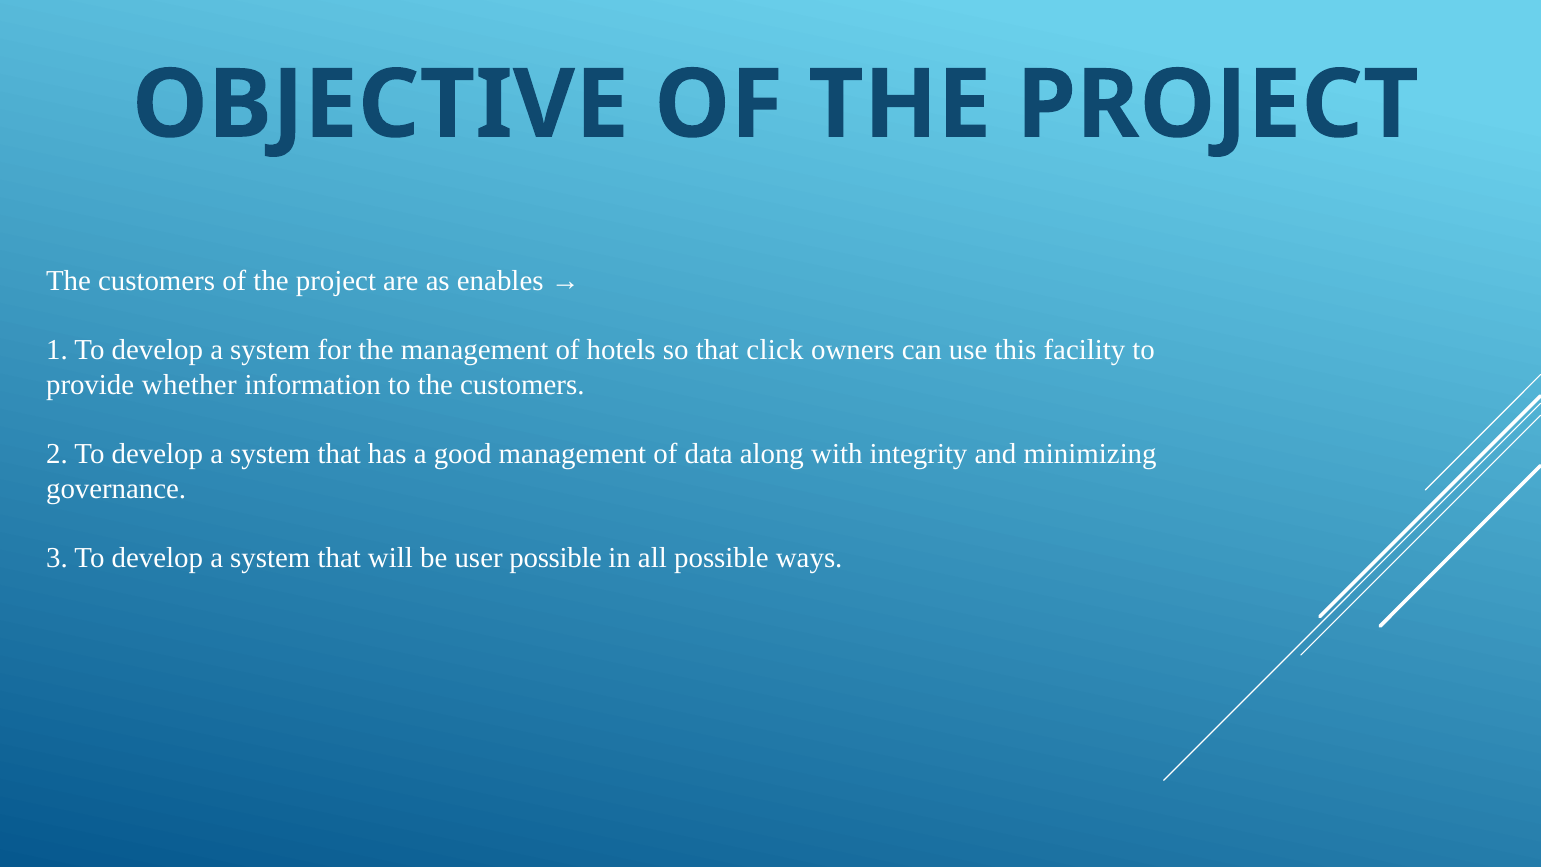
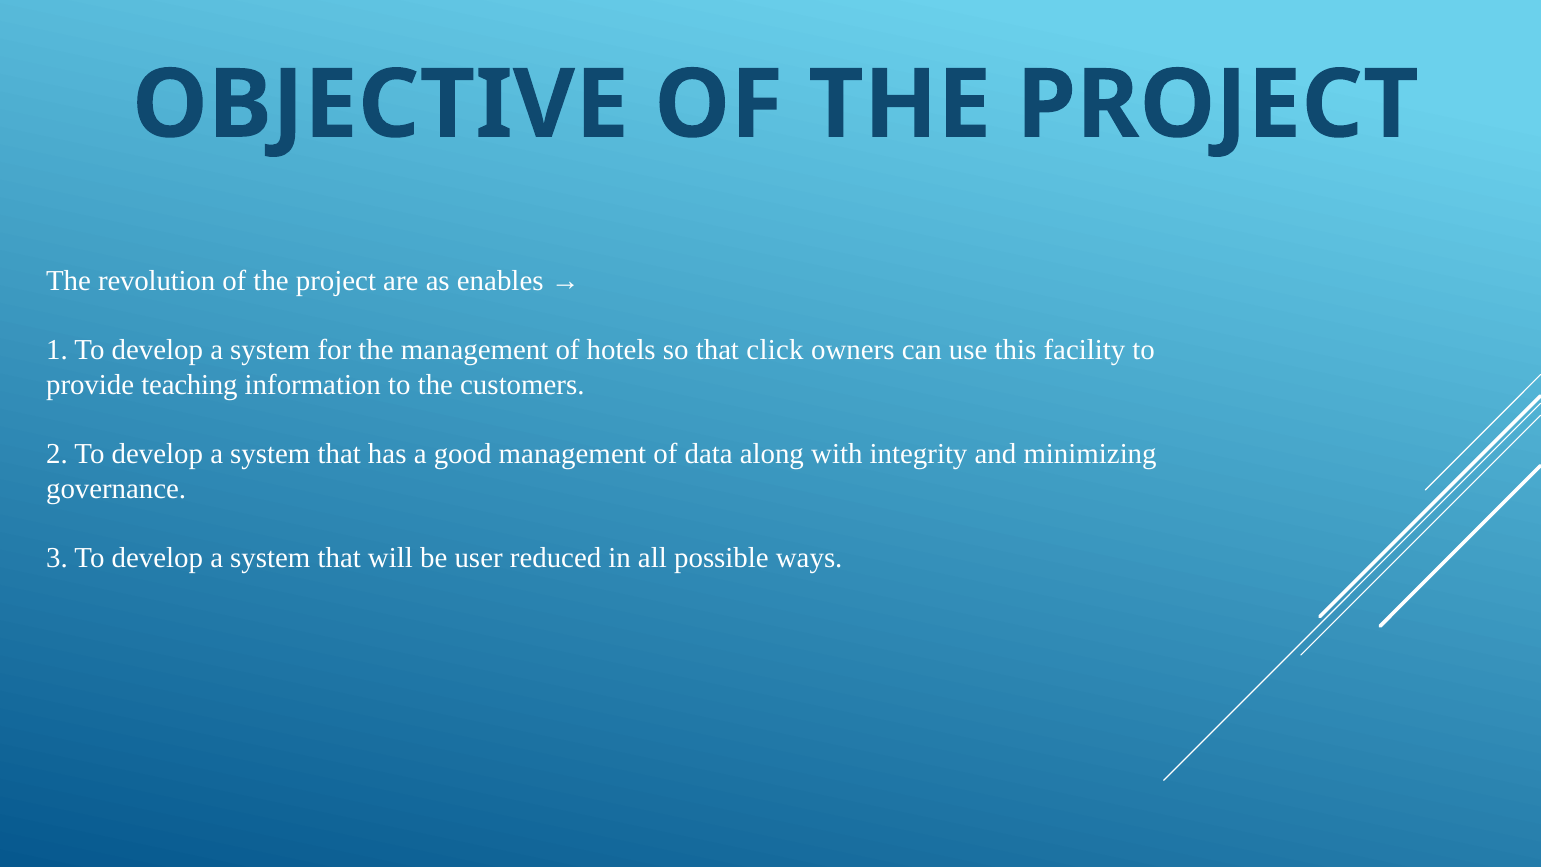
customers: customers -> revolution (157, 281)
whether: whether -> teaching (190, 385)
user possible: possible -> reduced (556, 558)
